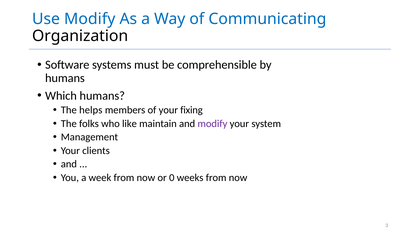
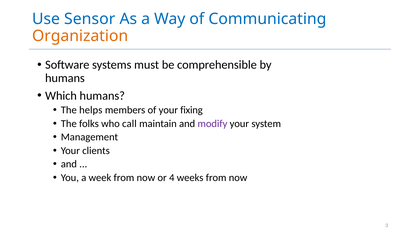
Use Modify: Modify -> Sensor (90, 19)
Organization colour: black -> orange (80, 36)
like: like -> call (129, 124)
0: 0 -> 4 (172, 178)
